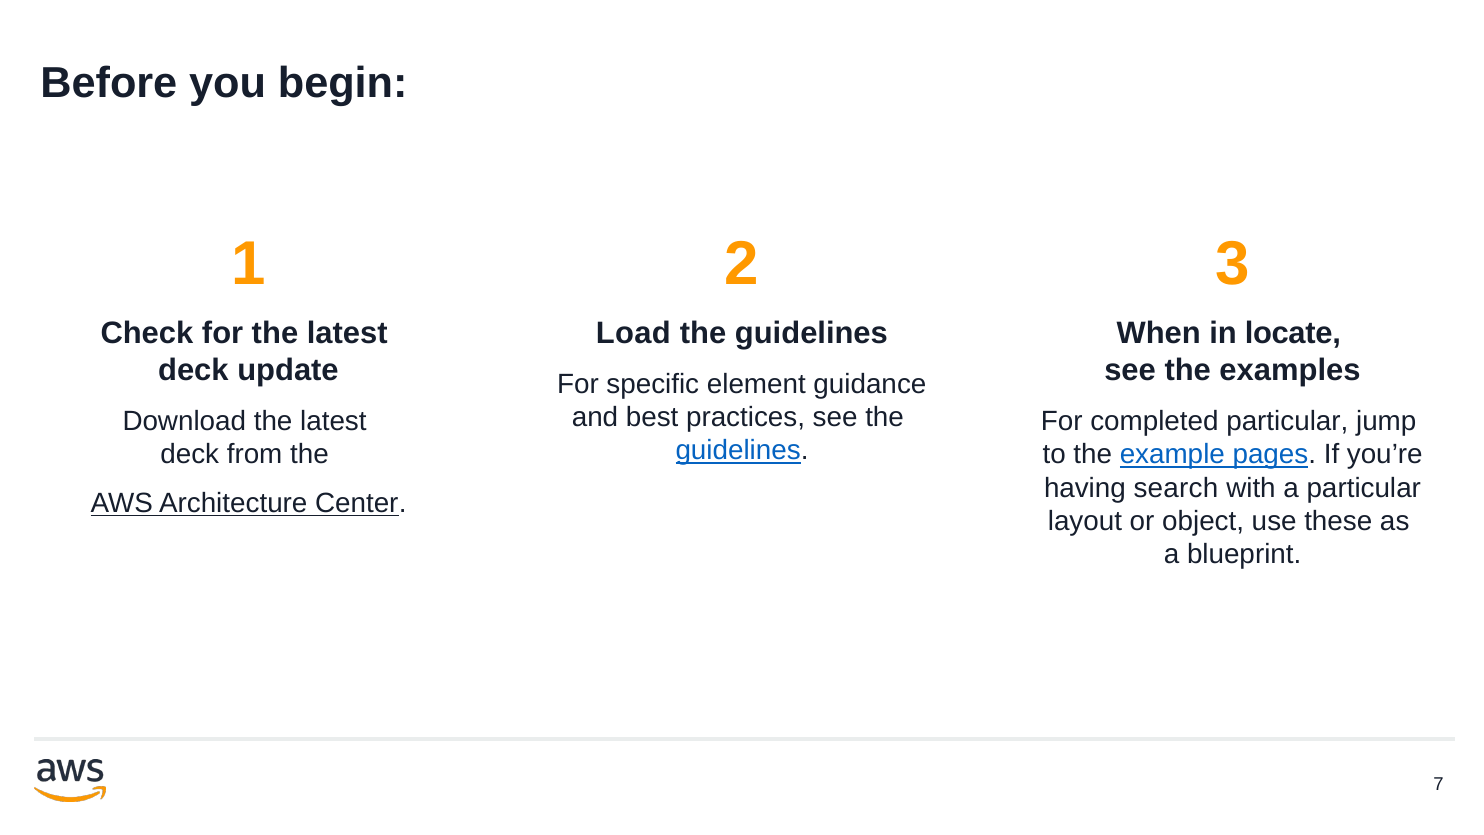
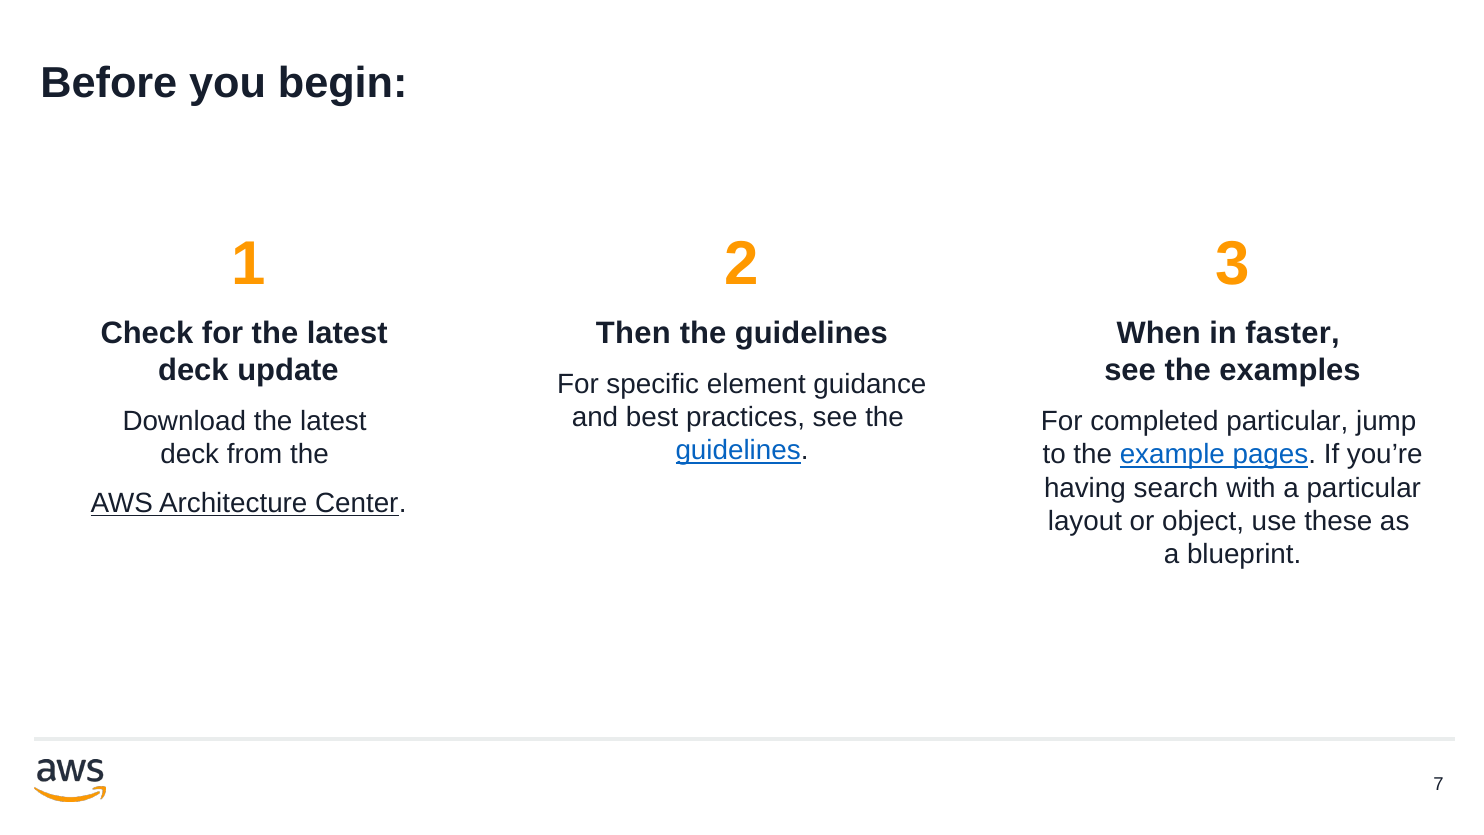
Load: Load -> Then (633, 333)
locate: locate -> faster (1293, 333)
